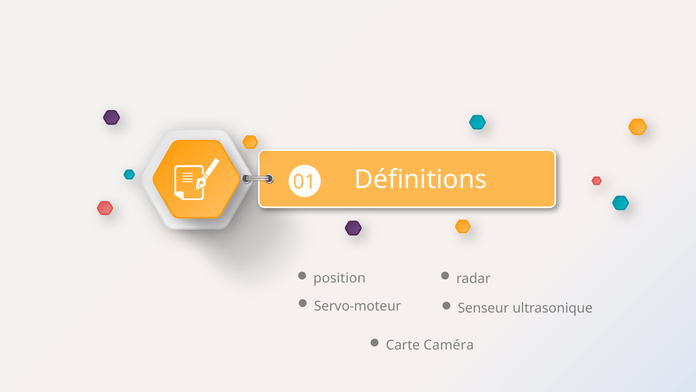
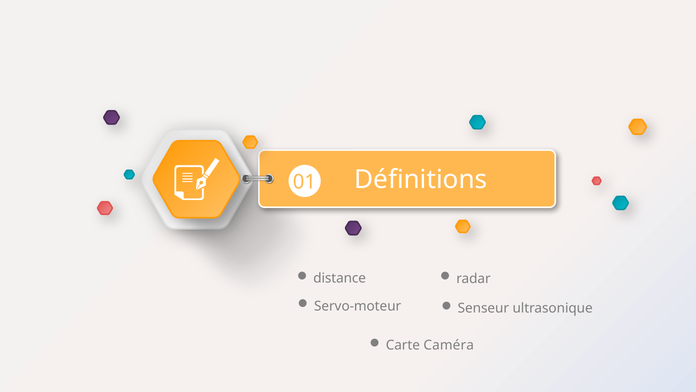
position: position -> distance (340, 278)
